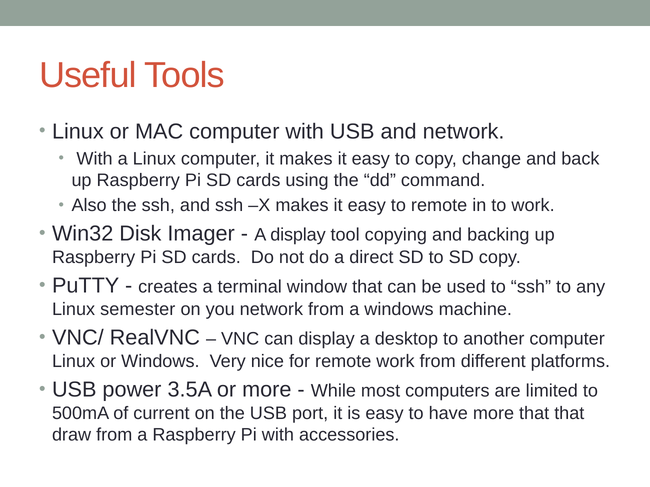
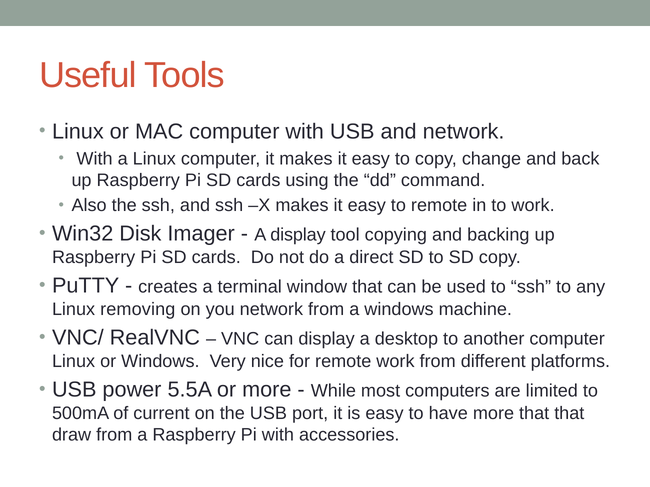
semester: semester -> removing (138, 310)
3.5A: 3.5A -> 5.5A (190, 390)
